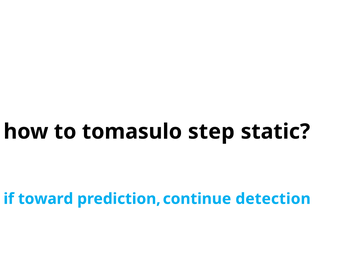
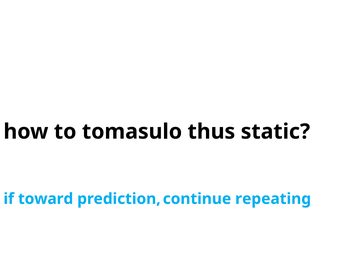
step: step -> thus (211, 132)
detection: detection -> repeating (273, 199)
